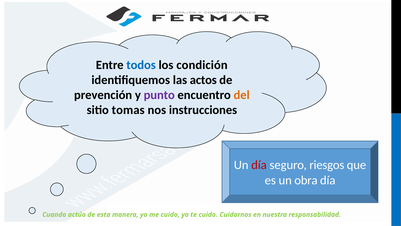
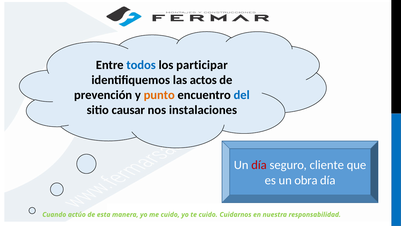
condición: condición -> participar (202, 65)
punto colour: purple -> orange (159, 95)
del colour: orange -> blue (242, 95)
tomas: tomas -> causar (128, 110)
instrucciones: instrucciones -> instalaciones (203, 110)
riesgos: riesgos -> cliente (327, 165)
